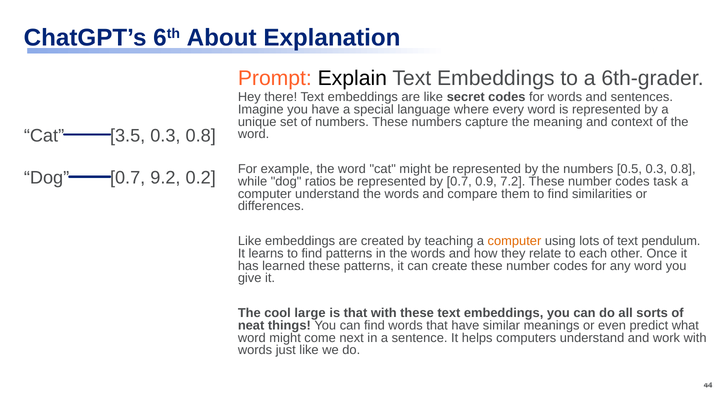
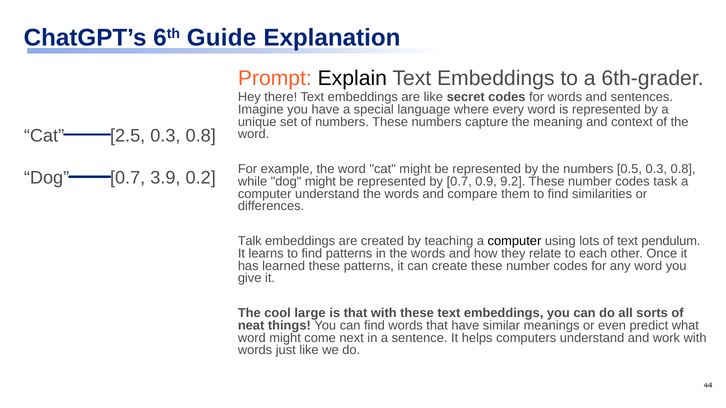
About: About -> Guide (222, 38)
3.5: 3.5 -> 2.5 (128, 136)
9.2: 9.2 -> 3.9 (165, 178)
dog ratios: ratios -> might (320, 182)
7.2: 7.2 -> 9.2 (513, 182)
Like: Like -> Talk (250, 241)
computer colour: orange -> black (514, 241)
